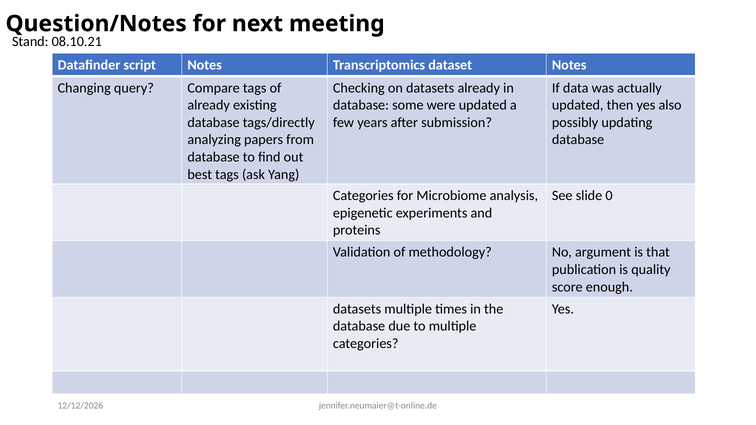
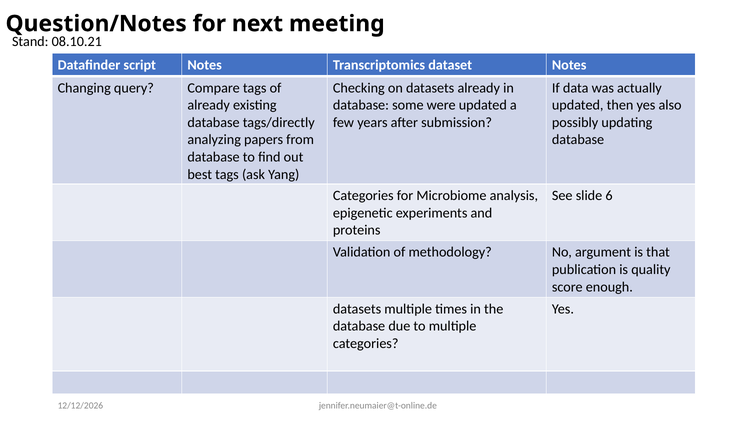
0: 0 -> 6 (609, 196)
